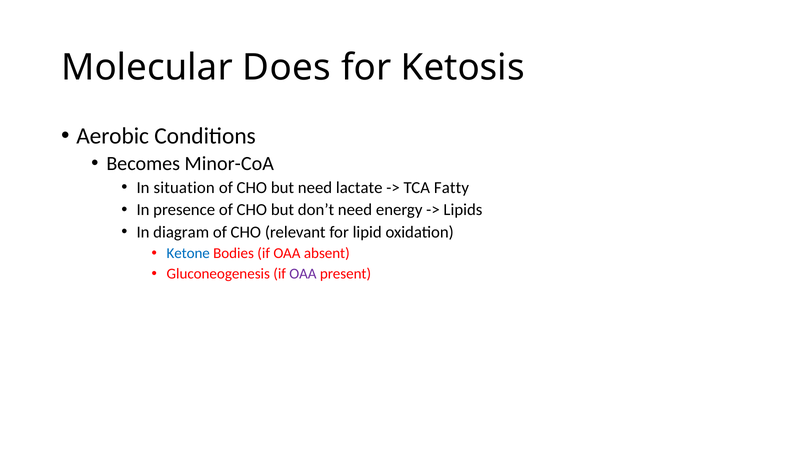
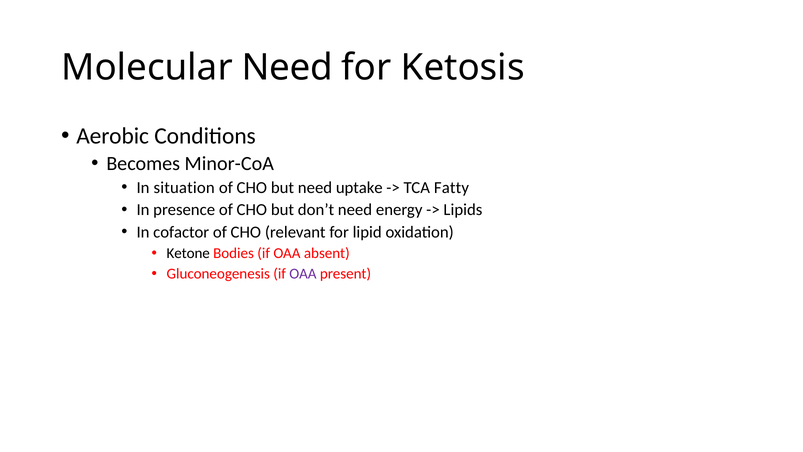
Molecular Does: Does -> Need (287, 67)
lactate: lactate -> uptake (359, 188)
diagram: diagram -> cofactor (181, 232)
Ketone colour: blue -> black (188, 253)
